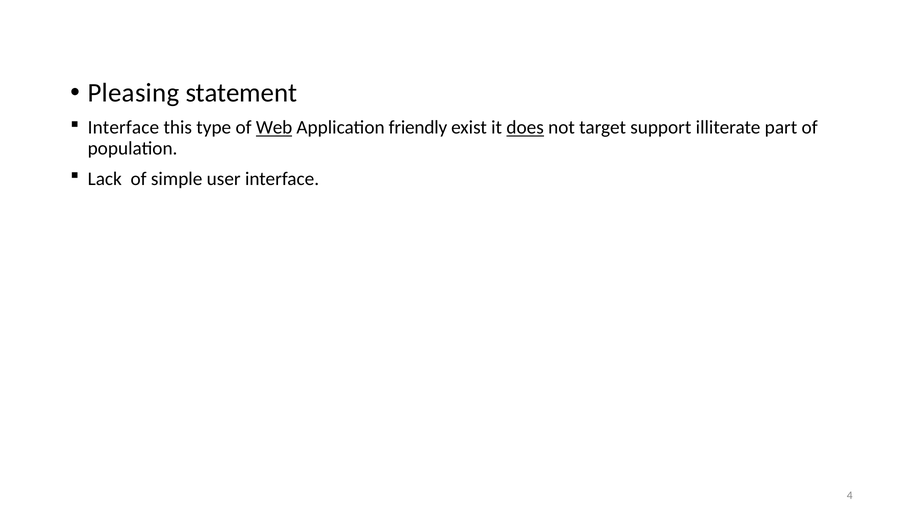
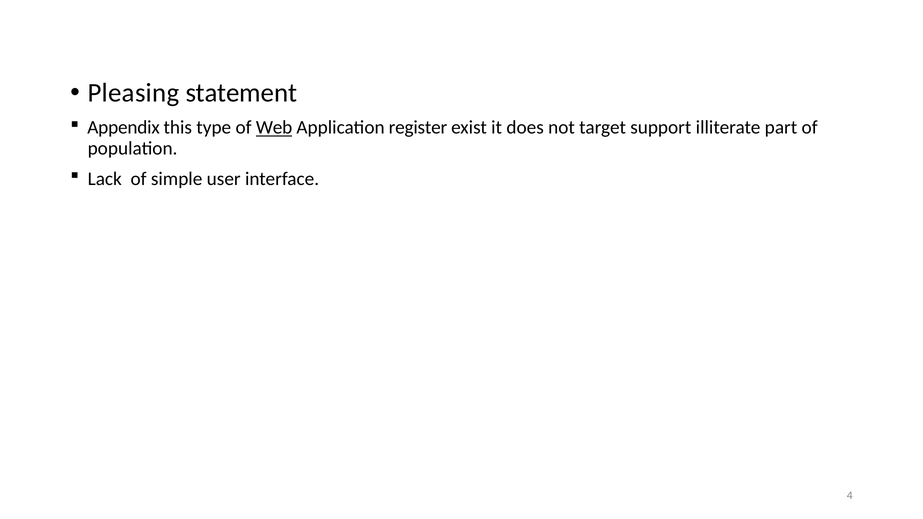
Interface: Interface -> Appendix (124, 128)
friendly: friendly -> register (418, 128)
does underline: present -> none (525, 128)
